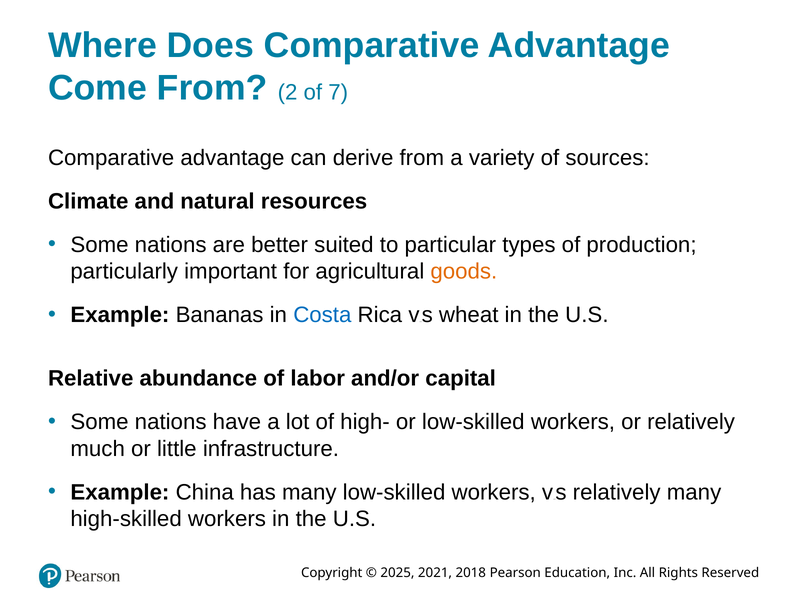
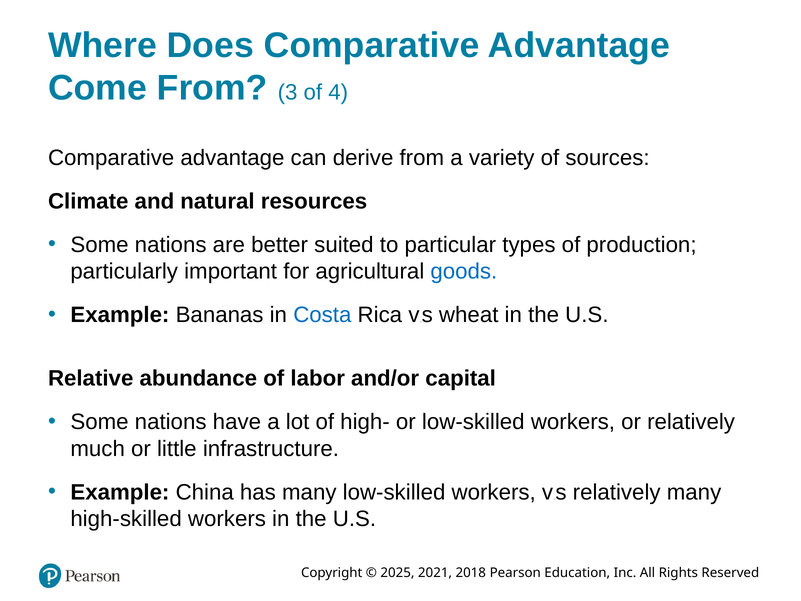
2: 2 -> 3 (288, 92)
7: 7 -> 4 (338, 92)
goods colour: orange -> blue (464, 271)
